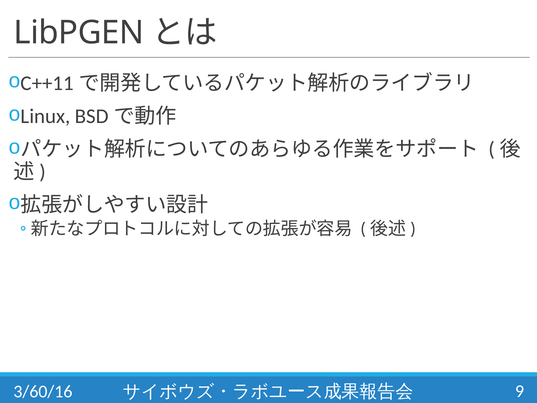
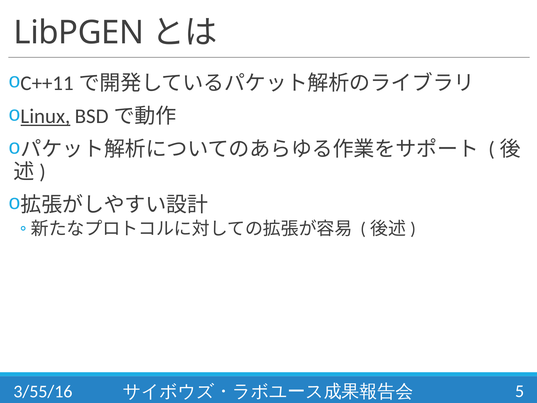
Linux underline: none -> present (45, 116)
3/60/16: 3/60/16 -> 3/55/16 (43, 391)
9: 9 -> 5 (520, 391)
